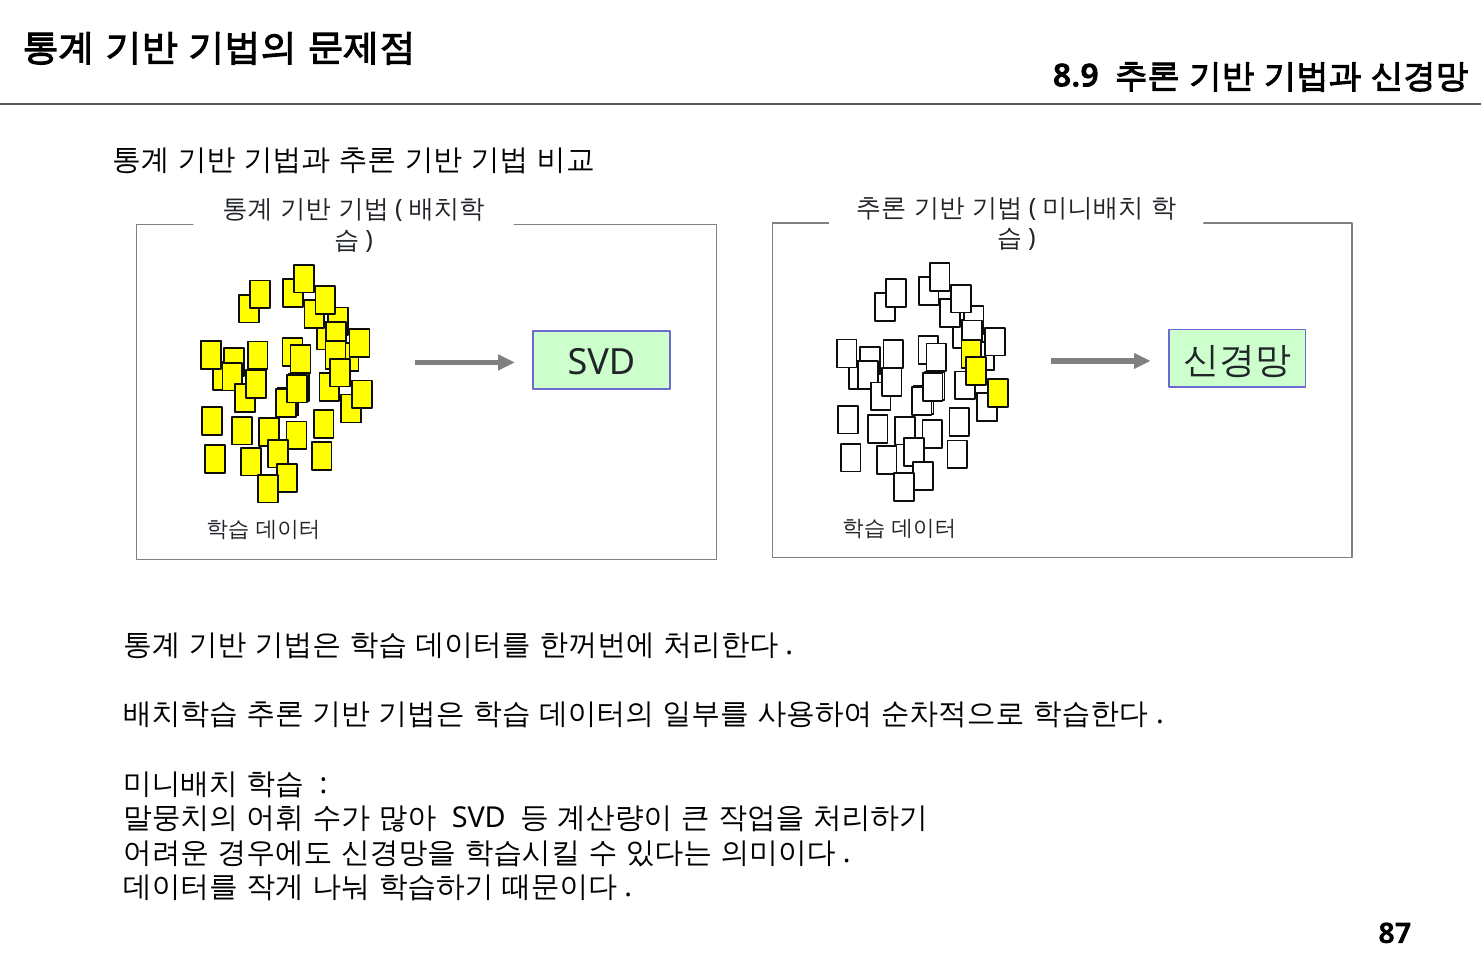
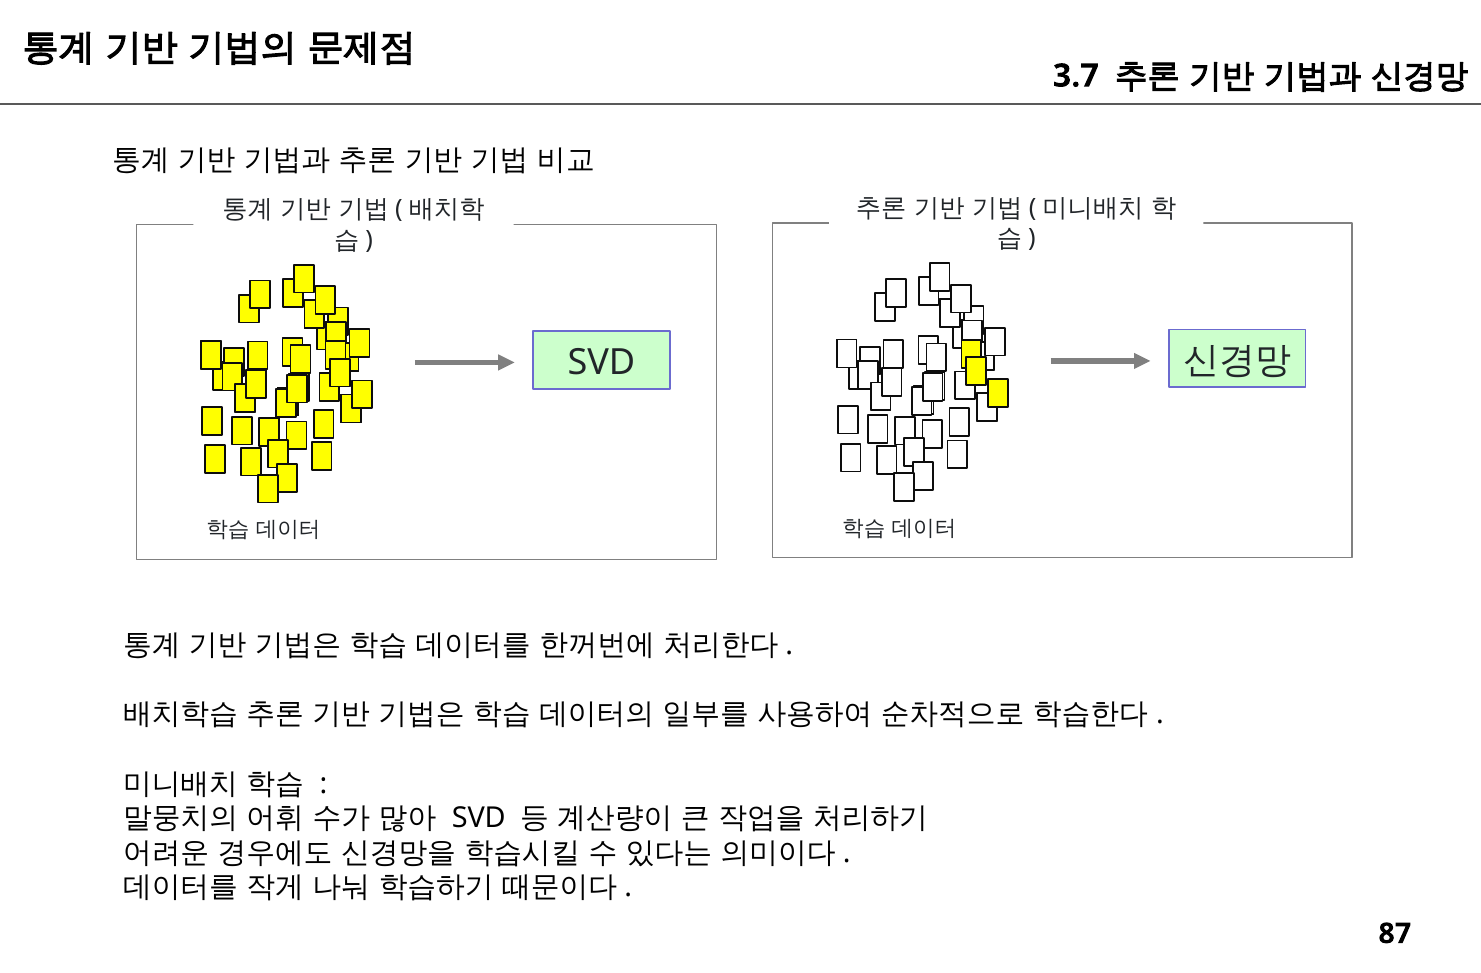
8.9: 8.9 -> 3.7 (1076, 76)
